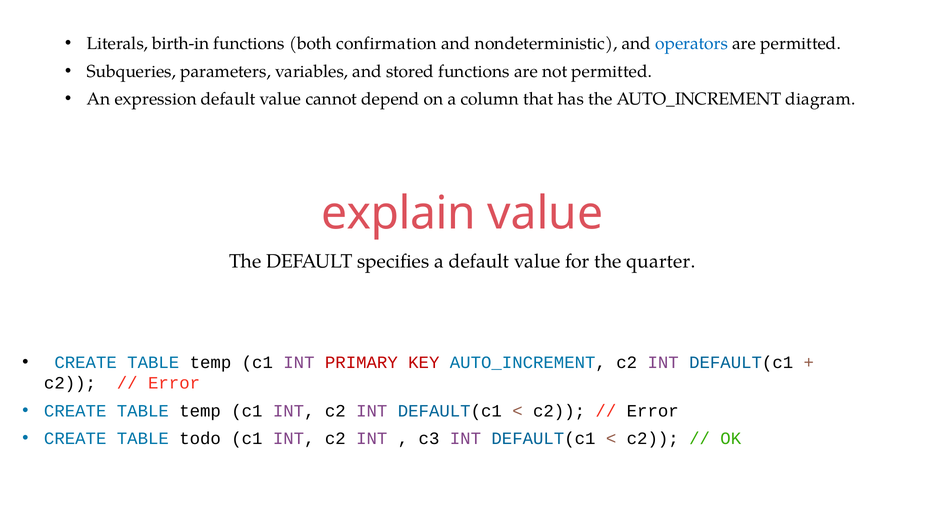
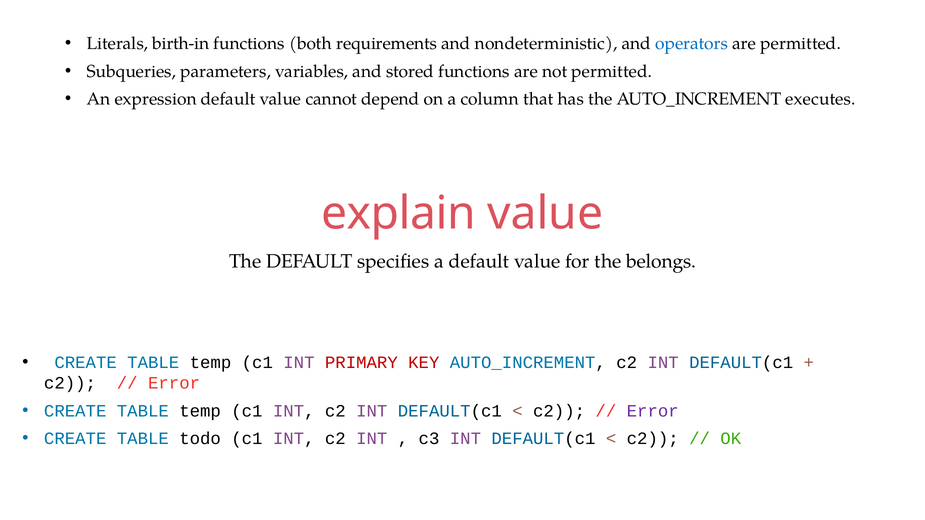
confirmation: confirmation -> requirements (387, 44)
diagram: diagram -> executes (821, 99)
quarter: quarter -> belongs (661, 261)
Error colour: black -> purple (653, 411)
